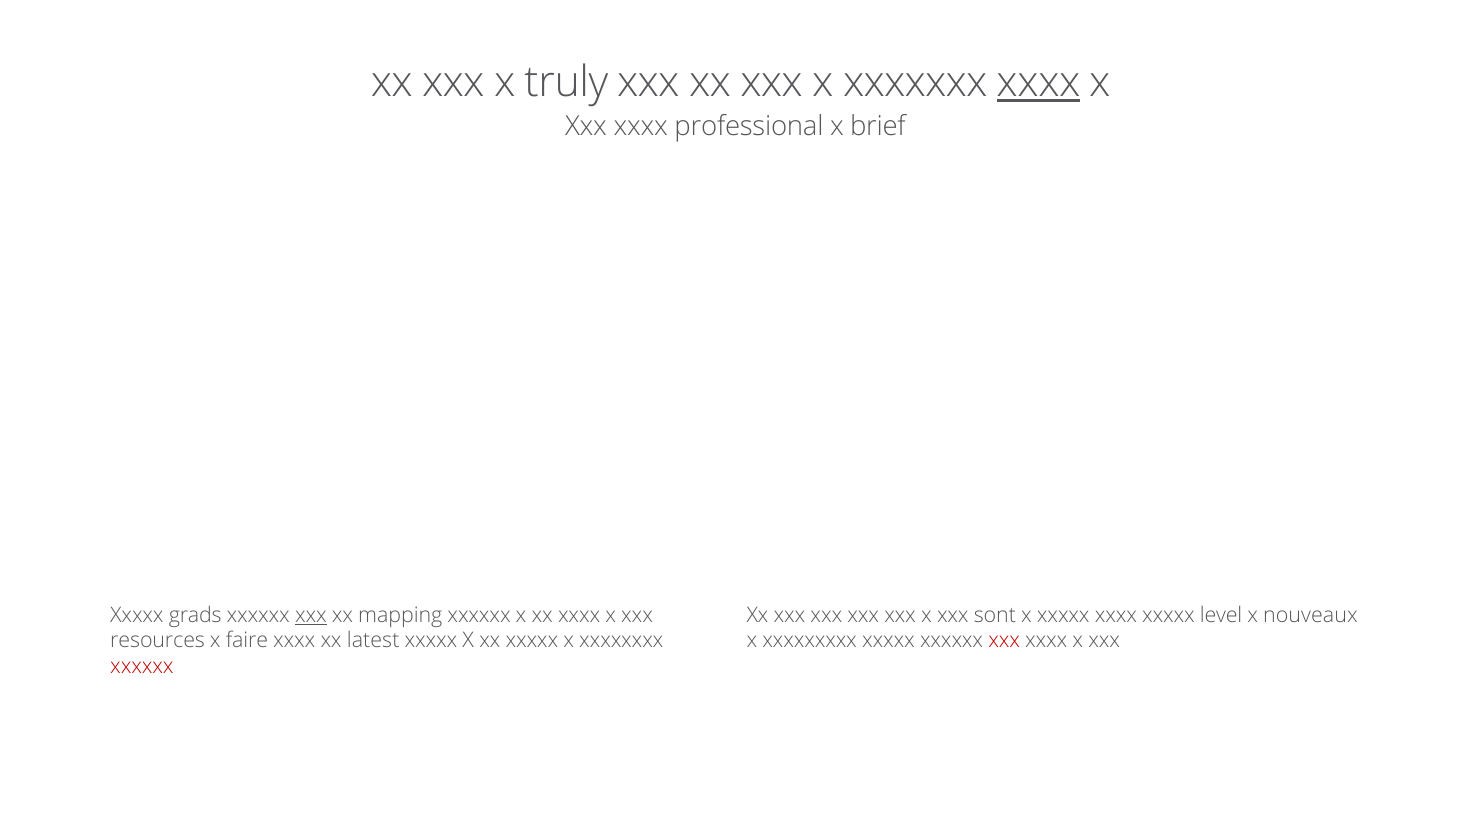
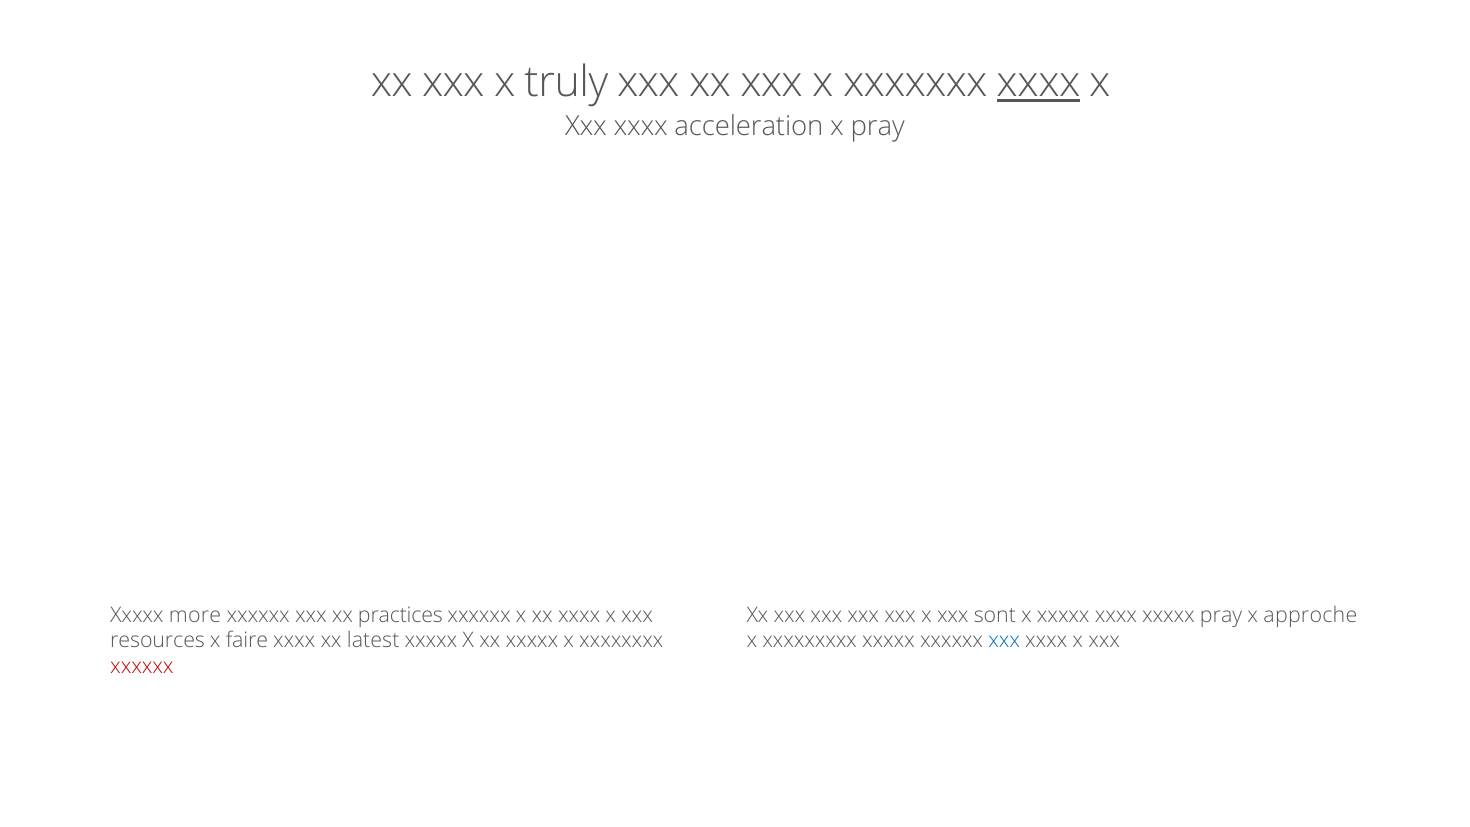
professional: professional -> acceleration (749, 126)
x brief: brief -> pray (878, 126)
grads: grads -> more (195, 615)
xxx underline: present -> none (311, 615)
mapping: mapping -> practices (400, 615)
xxxxx level: level -> pray (1221, 615)
nouveaux: nouveaux -> approche (1310, 615)
xxx colour: red -> blue (1004, 641)
